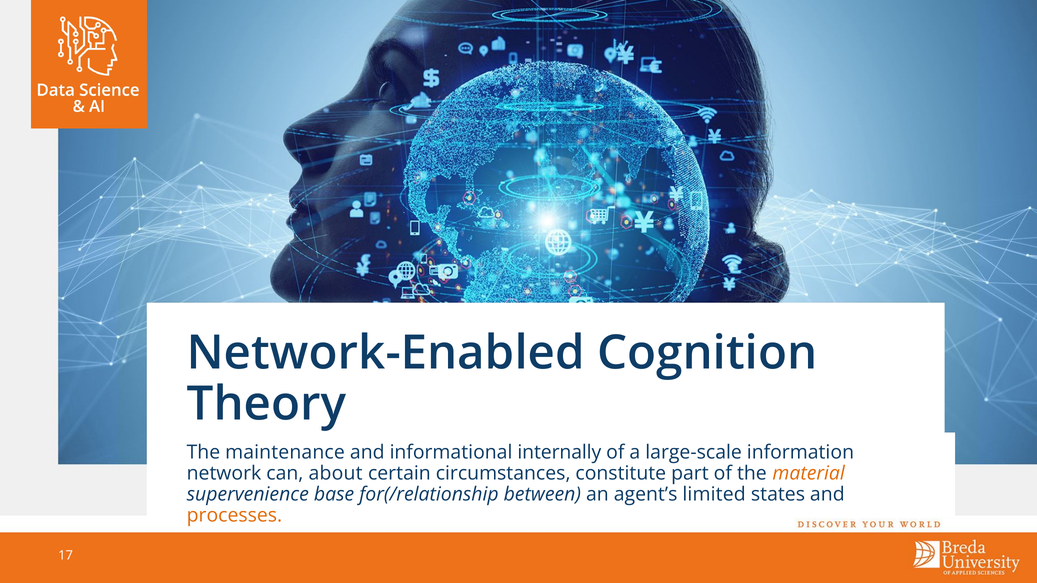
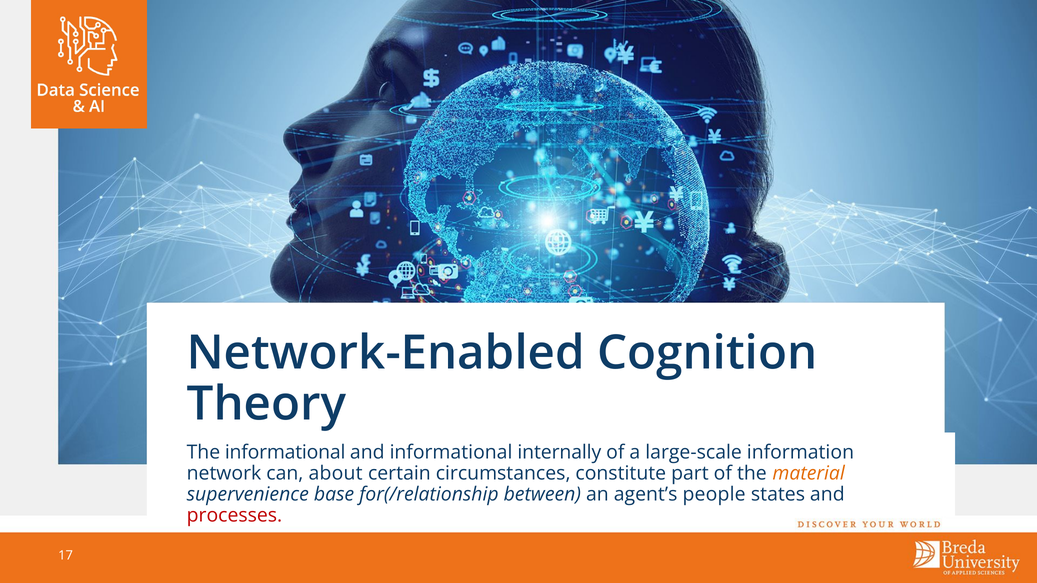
The maintenance: maintenance -> informational (285, 452)
limited: limited -> people (714, 494)
processes colour: orange -> red (234, 515)
